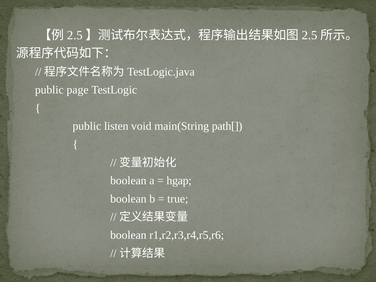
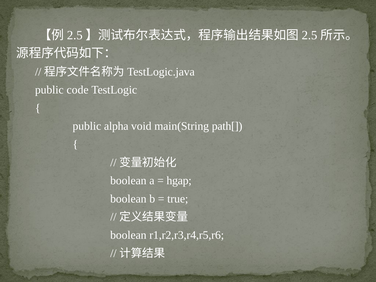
page: page -> code (78, 90)
listen: listen -> alpha (116, 126)
